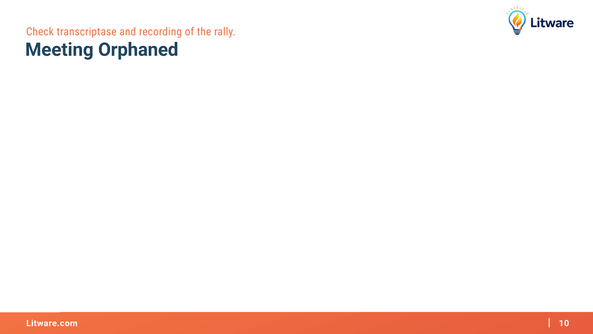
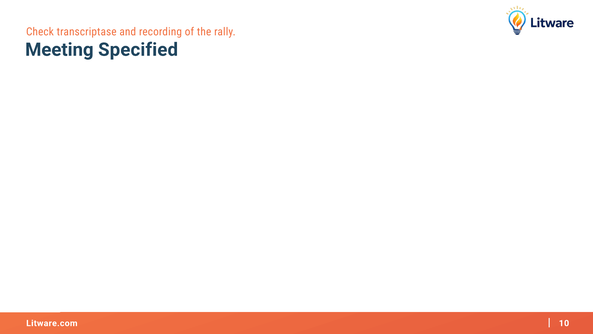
Orphaned: Orphaned -> Specified (138, 50)
